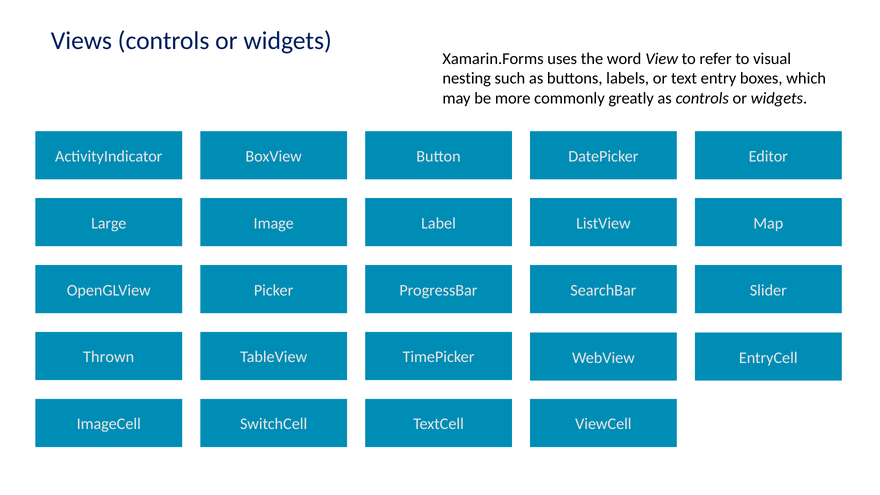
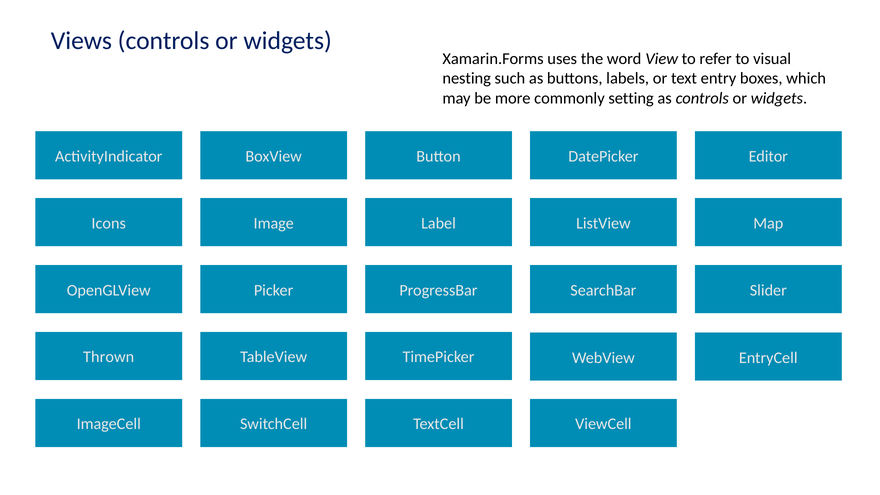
greatly: greatly -> setting (631, 98)
Large: Large -> Icons (109, 223)
